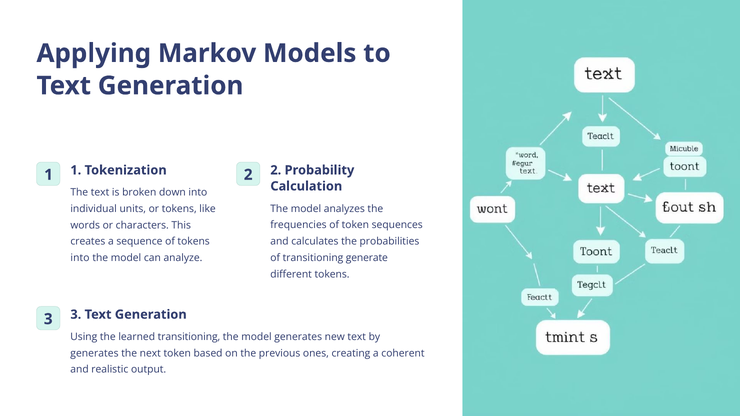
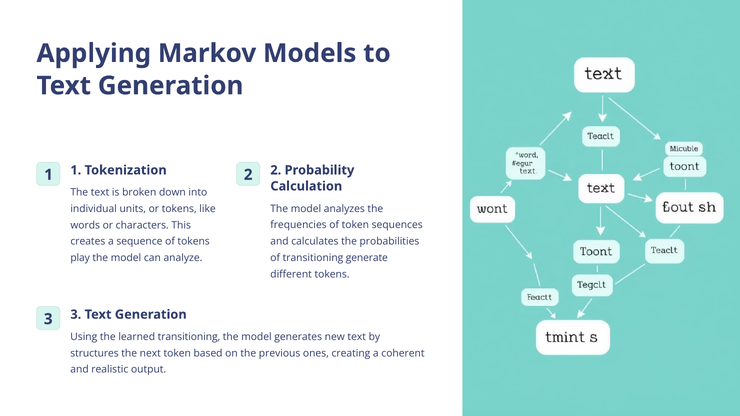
into: into -> play (80, 258)
generates: generates -> structures (95, 353)
